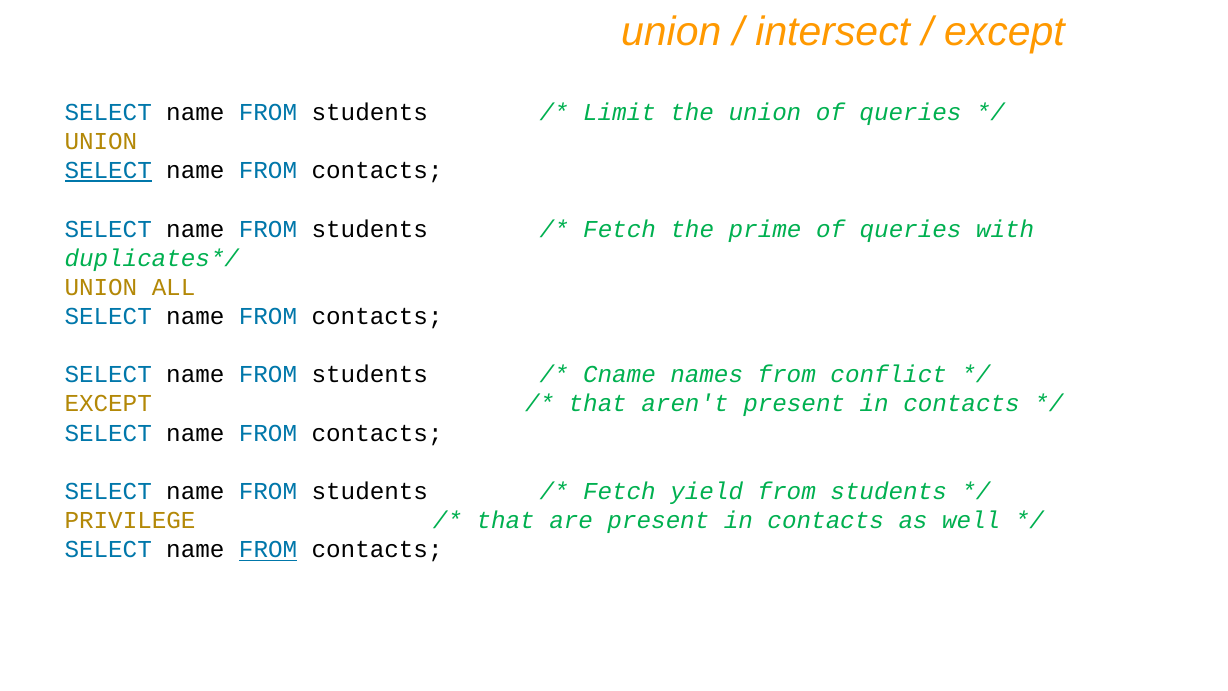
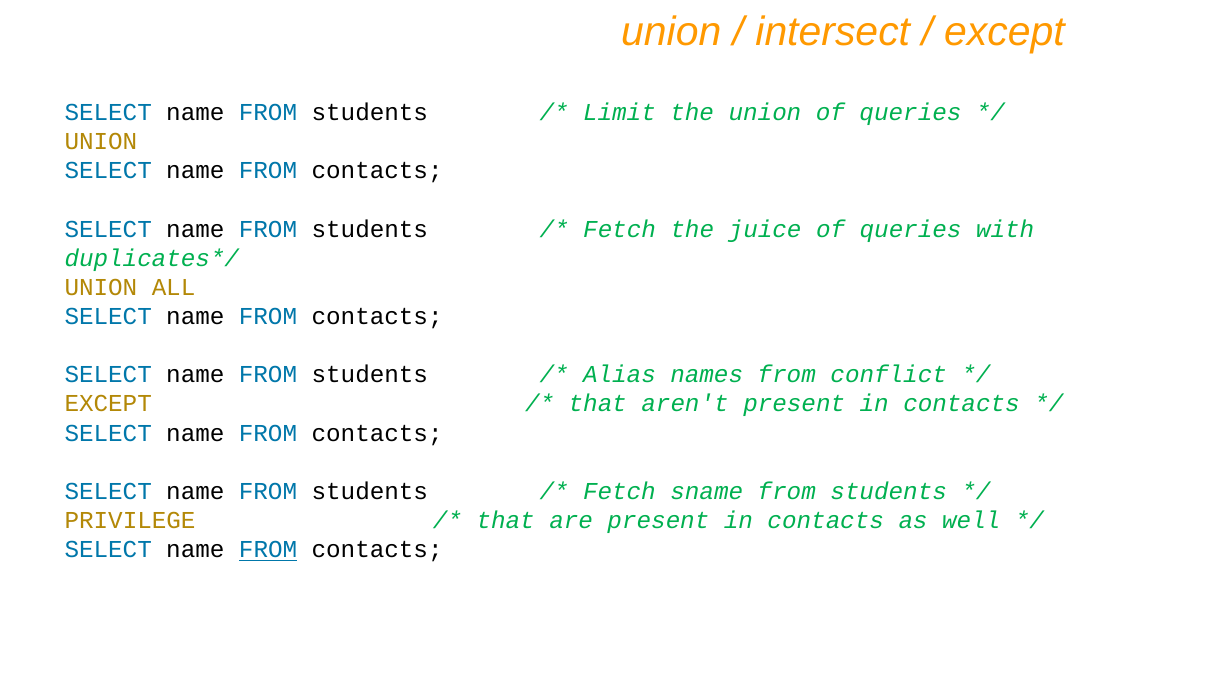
SELECT underline: present -> none (108, 171)
prime: prime -> juice (765, 229)
Cname: Cname -> Alias (619, 375)
yield: yield -> sname (707, 491)
